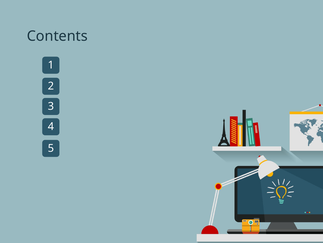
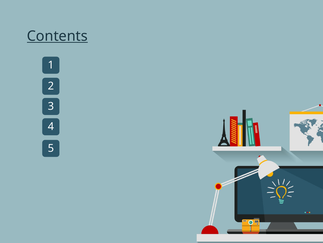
Contents underline: none -> present (57, 36)
